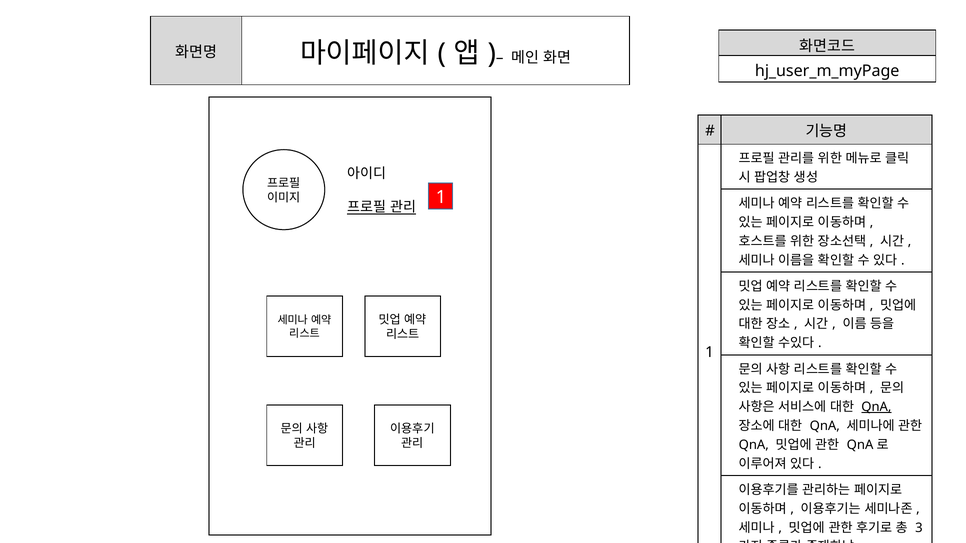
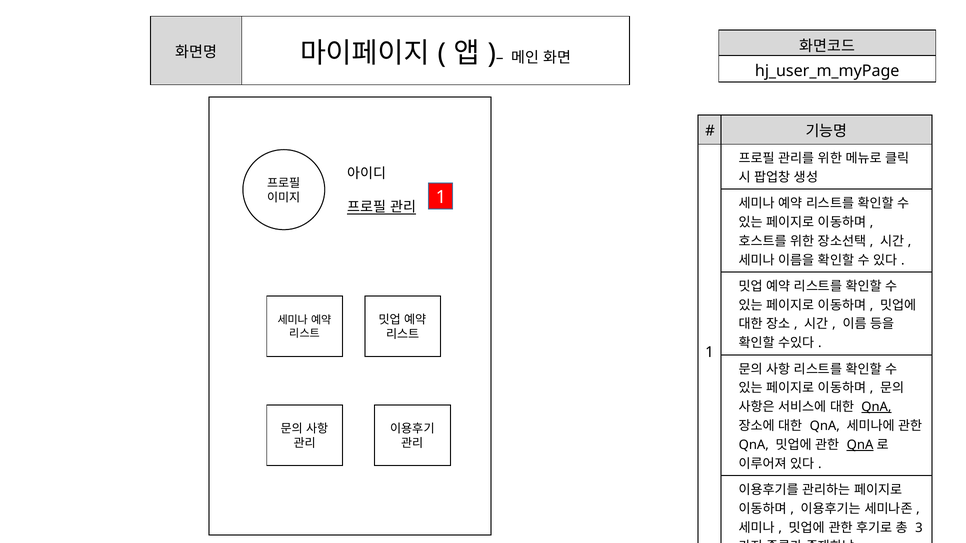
QnA underline: none -> present (860, 445)
